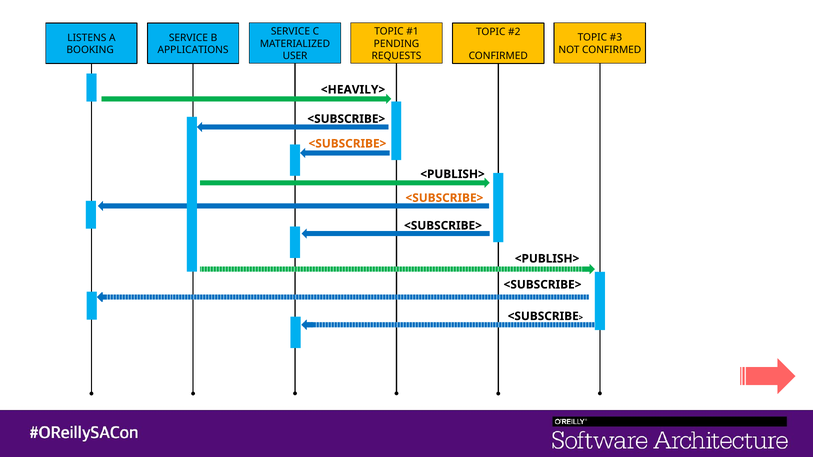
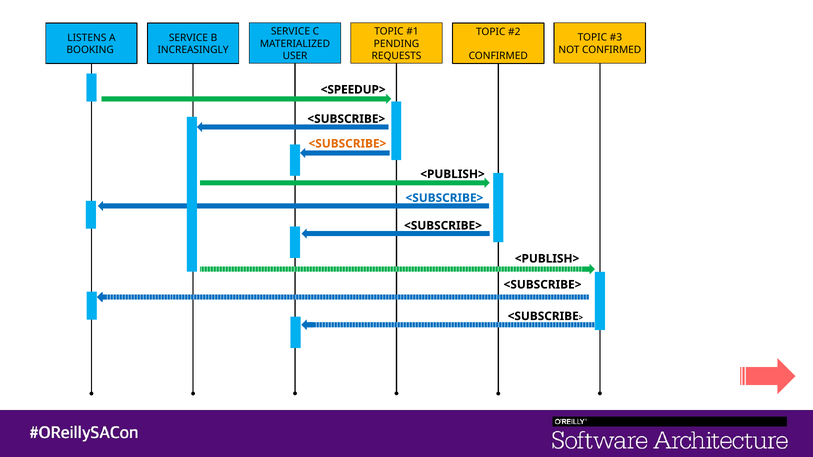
APPLICATIONS: APPLICATIONS -> INCREASINGLY (193, 50)
<HEAVILY>: <HEAVILY> -> <SPEEDUP> (353, 90)
<SUBSCRIBE> colour: orange -> blue (444, 198)
